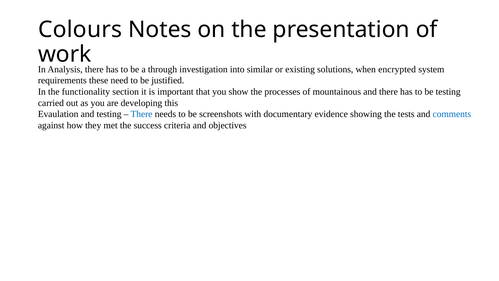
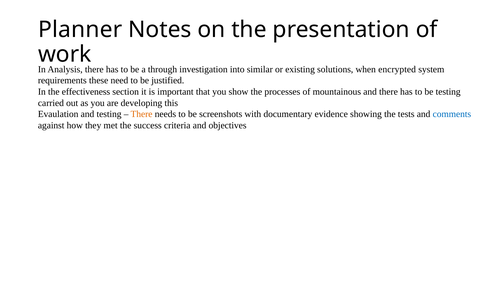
Colours: Colours -> Planner (80, 30)
functionality: functionality -> effectiveness (86, 92)
There colour: blue -> orange (142, 114)
